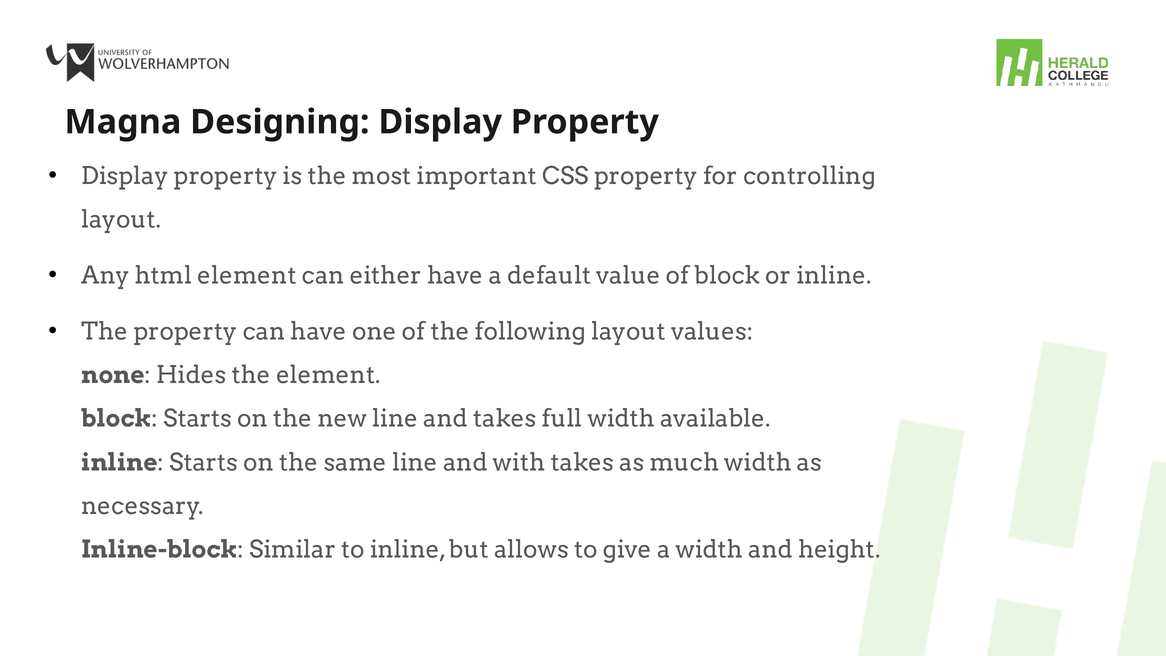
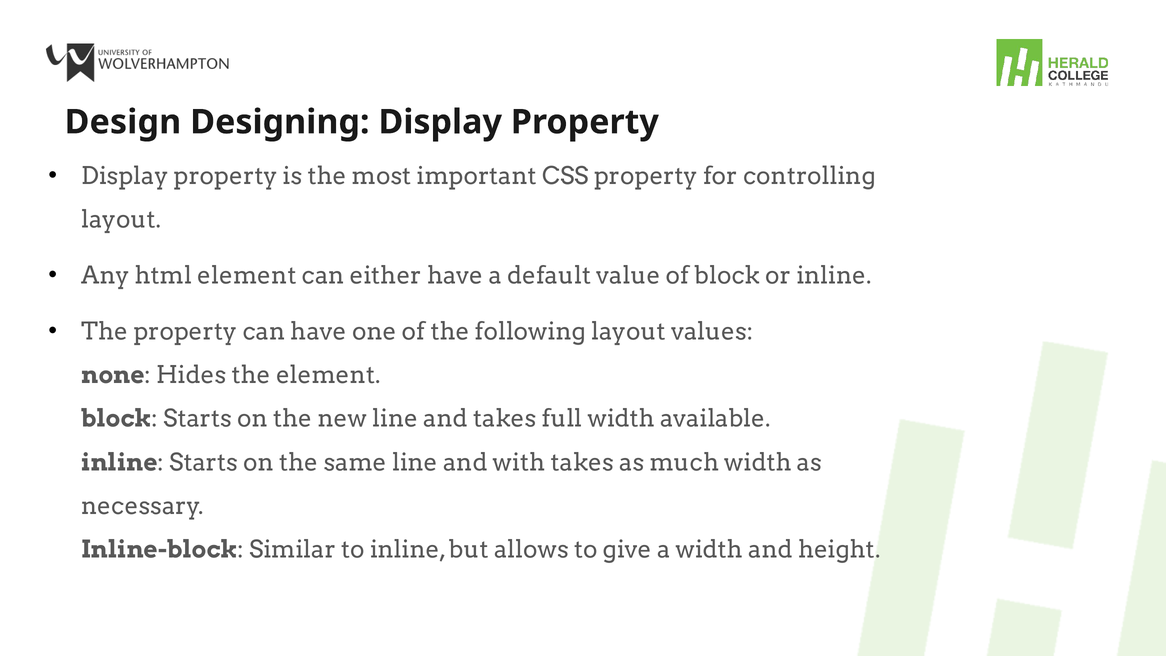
Magna: Magna -> Design (123, 122)
